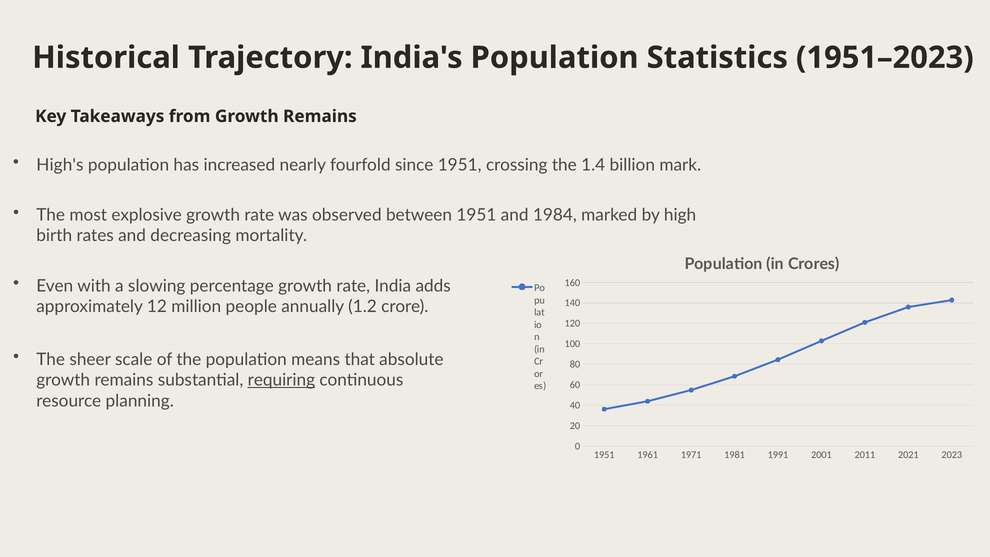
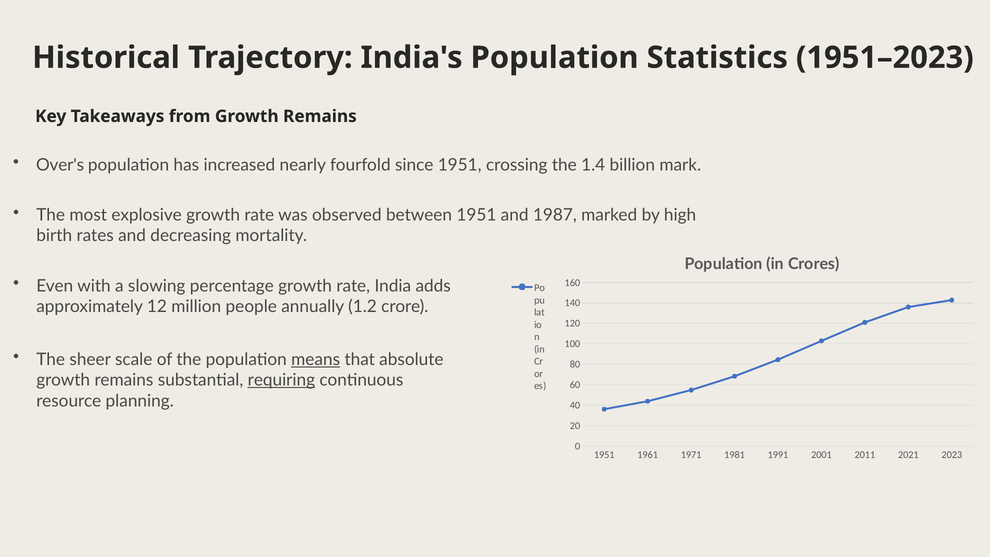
High's: High's -> Over's (60, 165)
1984: 1984 -> 1987 (555, 215)
means underline: none -> present (316, 359)
